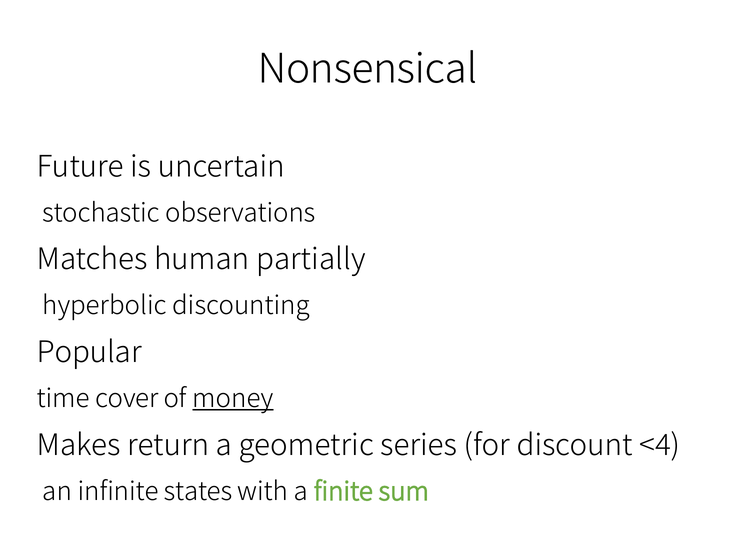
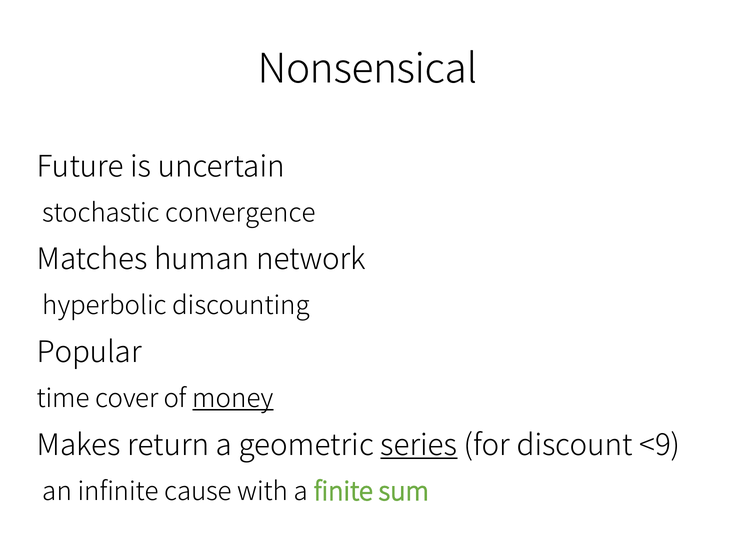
observations: observations -> convergence (241, 213)
partially: partially -> network (311, 260)
series underline: none -> present (419, 446)
<4: <4 -> <9 (660, 446)
states: states -> cause (198, 492)
